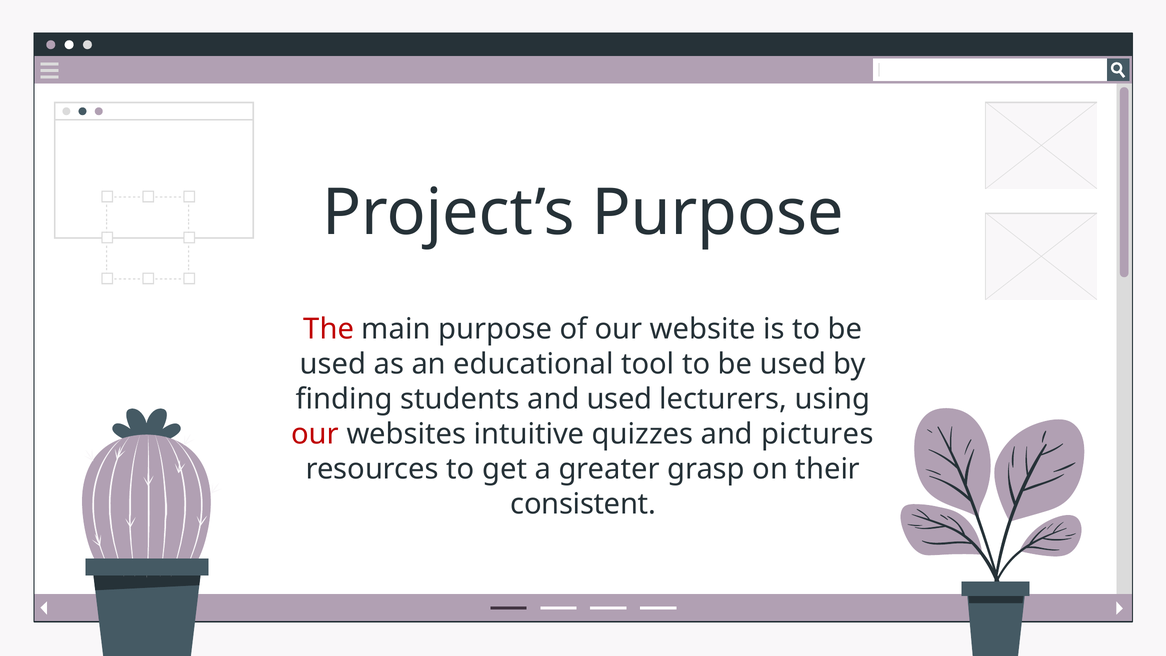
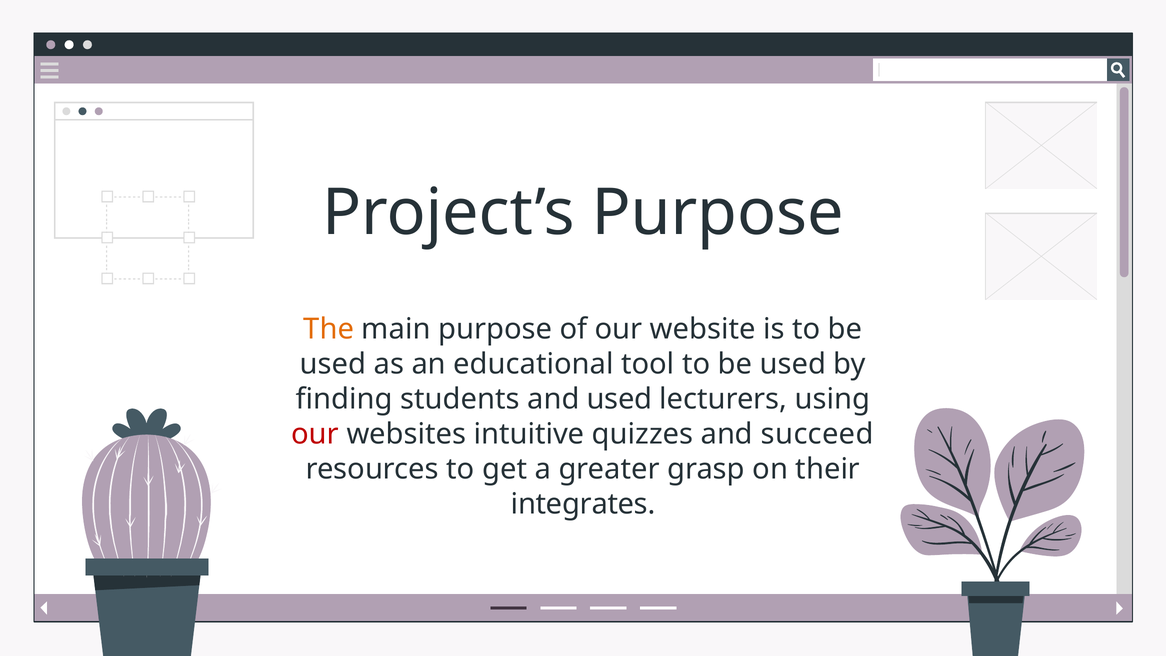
The colour: red -> orange (329, 329)
pictures: pictures -> succeed (817, 434)
consistent: consistent -> integrates (583, 504)
